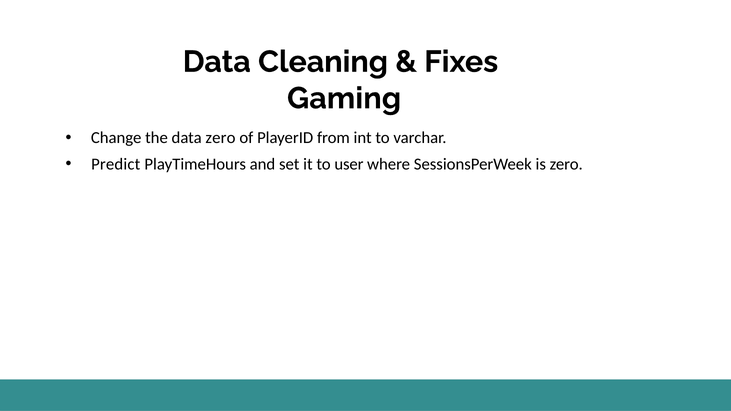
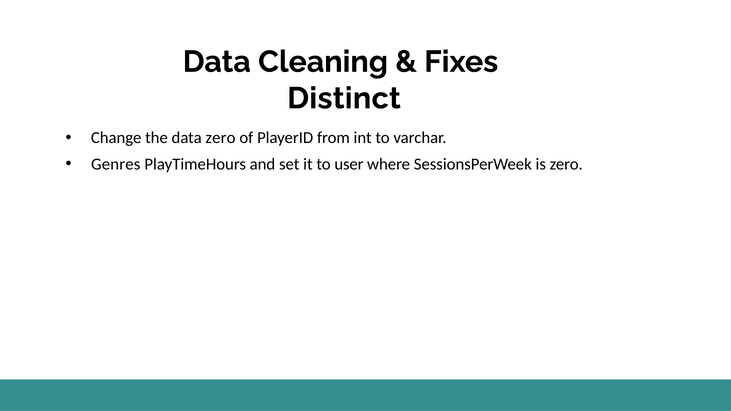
Gaming: Gaming -> Distinct (344, 98)
Predict: Predict -> Genres (116, 164)
